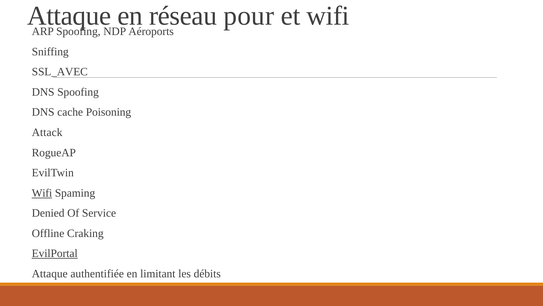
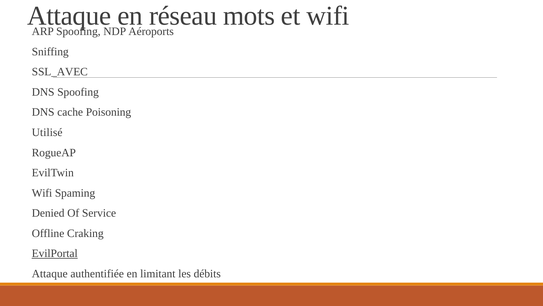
pour: pour -> mots (249, 16)
Attack: Attack -> Utilisé (47, 132)
Wifi underline: present -> none (42, 193)
